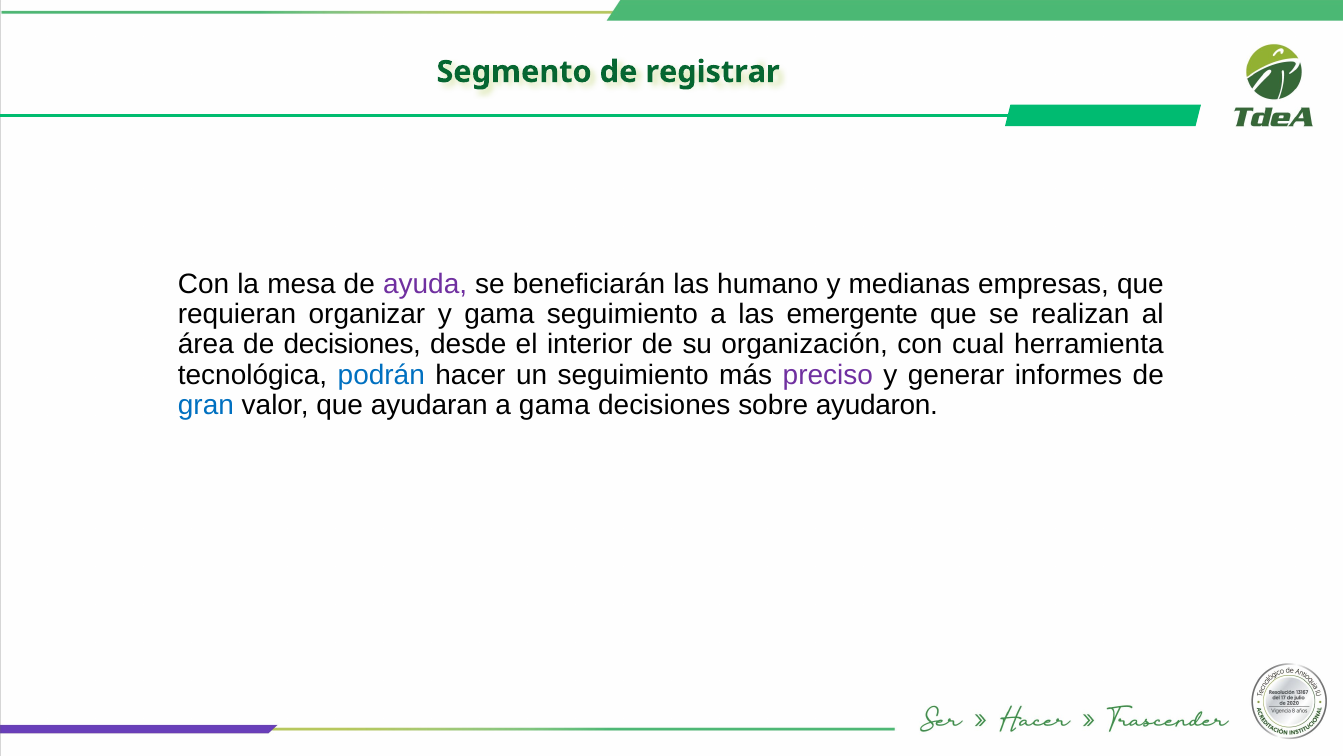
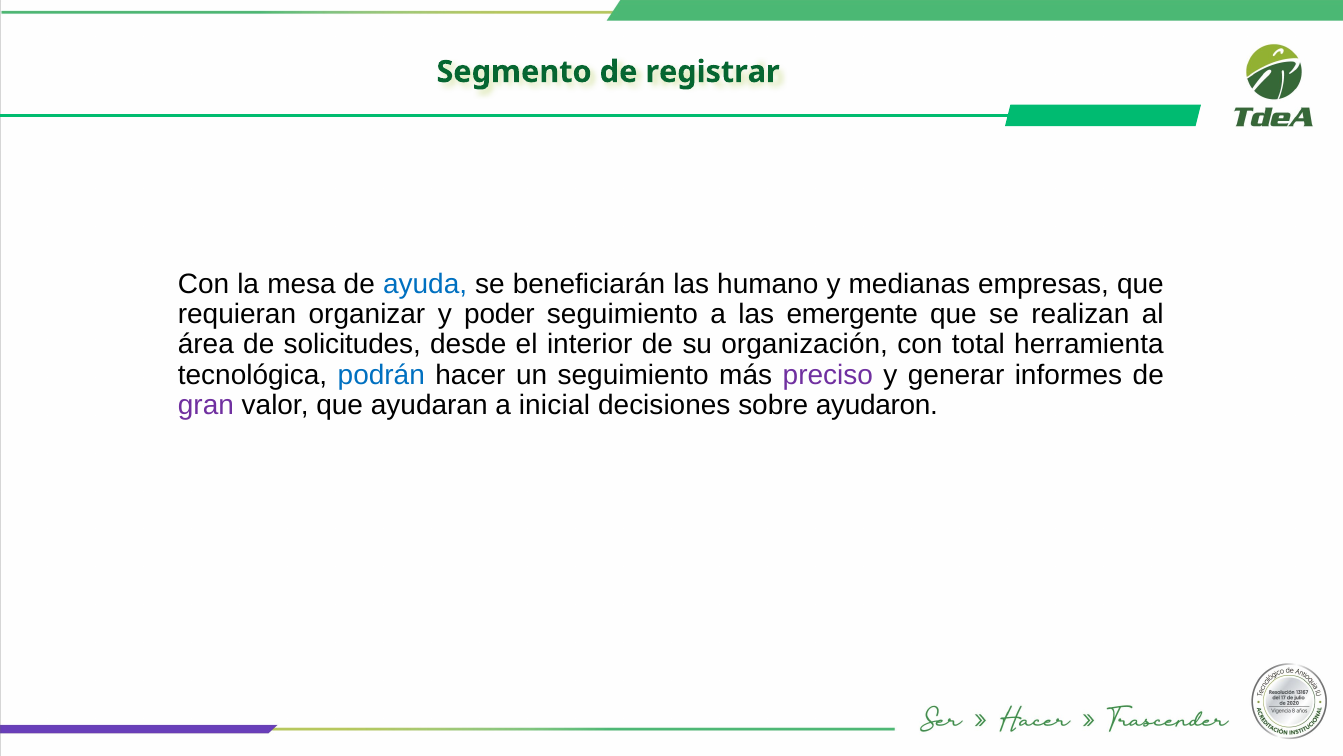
ayuda colour: purple -> blue (425, 284)
y gama: gama -> poder (499, 314)
de decisiones: decisiones -> solicitudes (352, 344)
cual: cual -> total (978, 344)
gran colour: blue -> purple (206, 405)
a gama: gama -> inicial (554, 405)
